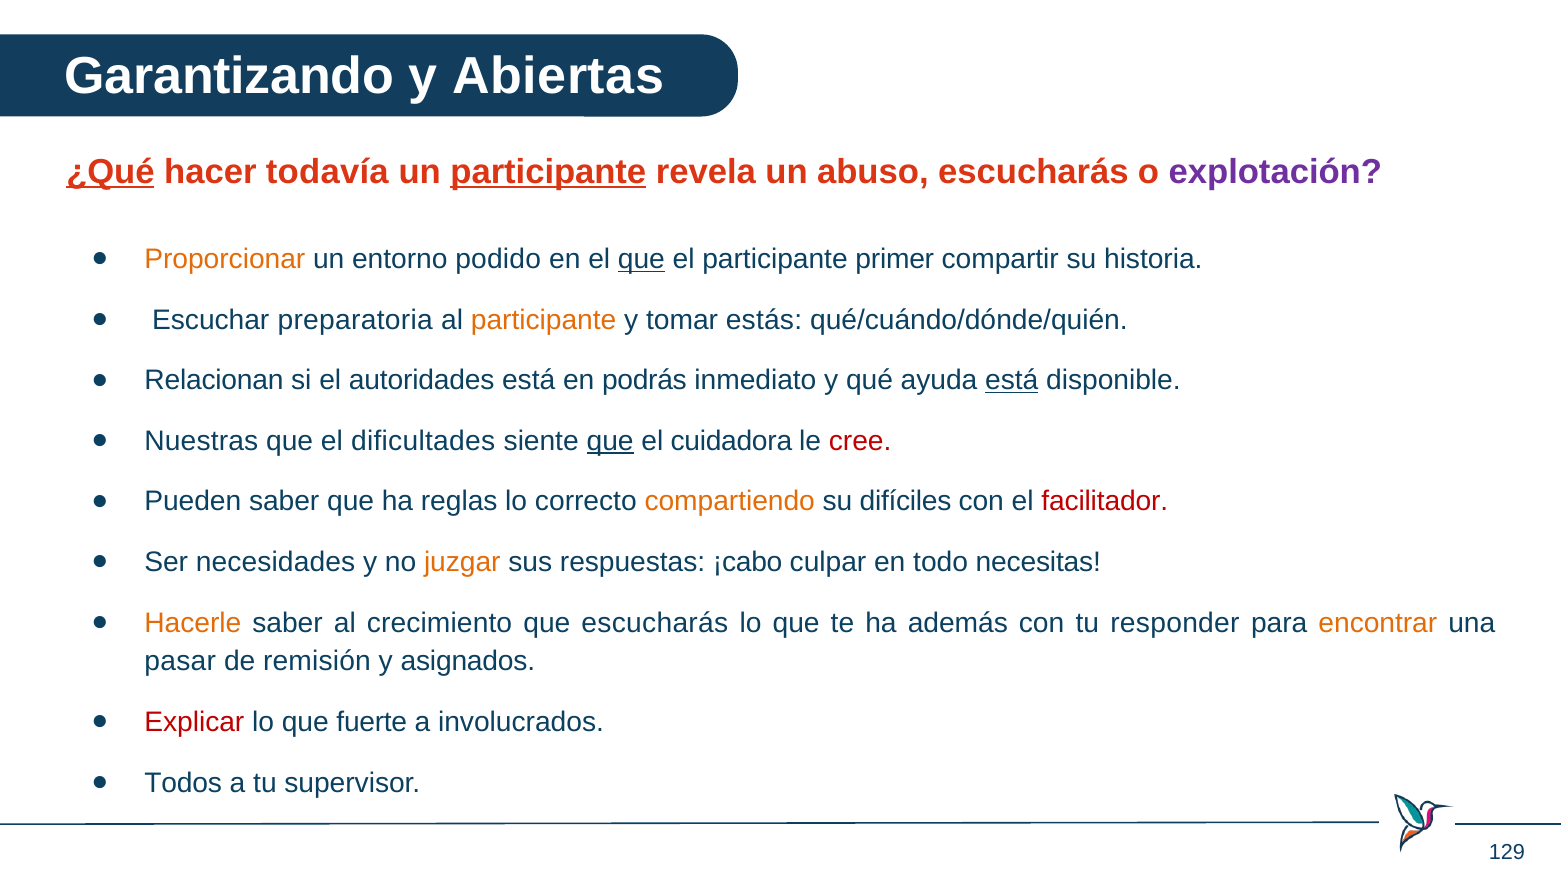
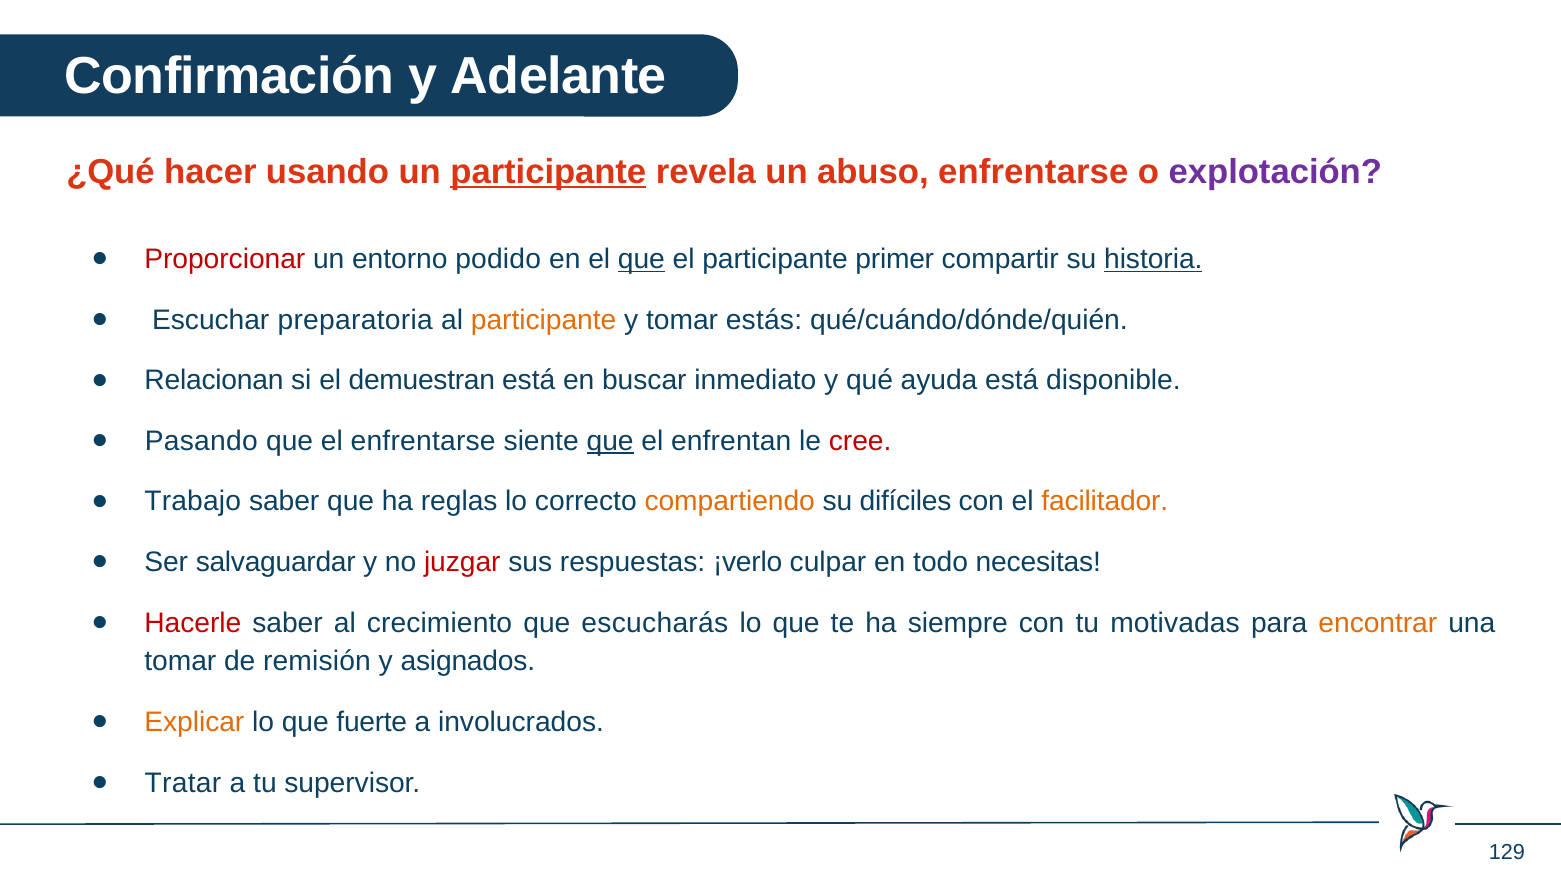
Garantizando: Garantizando -> Confirmación (229, 76)
Abiertas: Abiertas -> Adelante (559, 76)
¿Qué underline: present -> none (110, 172)
todavía: todavía -> usando (327, 172)
abuso escucharás: escucharás -> enfrentarse (1033, 172)
Proporcionar colour: orange -> red (225, 259)
historia underline: none -> present (1153, 259)
autoridades: autoridades -> demuestran (422, 380)
podrás: podrás -> buscar (644, 380)
está underline: present -> none (1012, 380)
Nuestras: Nuestras -> Pasando (201, 441)
el dificultades: dificultades -> enfrentarse (423, 441)
cuidadora: cuidadora -> enfrentan (731, 441)
Pueden: Pueden -> Trabajo (193, 502)
facilitador colour: red -> orange (1105, 502)
necesidades: necesidades -> salvaguardar (276, 562)
juzgar colour: orange -> red (462, 562)
¡cabo: ¡cabo -> ¡verlo (748, 562)
Hacerle colour: orange -> red (193, 623)
además: además -> siempre (958, 623)
responder: responder -> motivadas (1175, 623)
pasar: pasar -> tomar (180, 662)
Explicar colour: red -> orange (194, 722)
Todos: Todos -> Tratar (183, 783)
